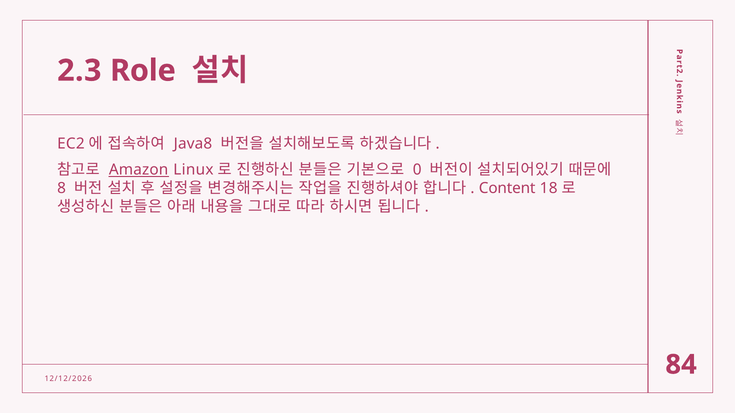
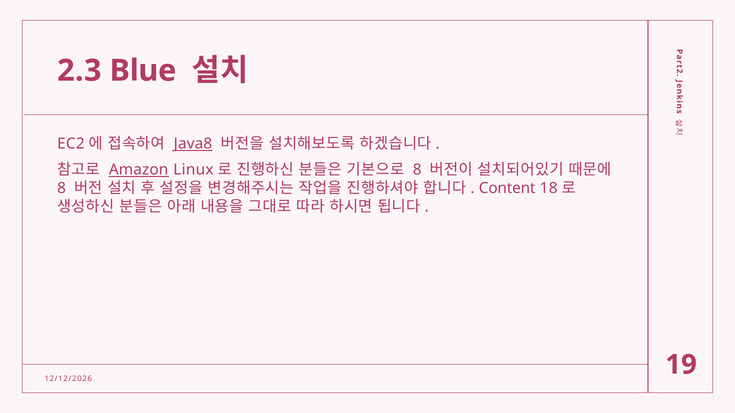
Role: Role -> Blue (143, 71)
Java8 underline: none -> present (193, 144)
0: 0 -> 8 (417, 170)
84: 84 -> 19 (681, 365)
